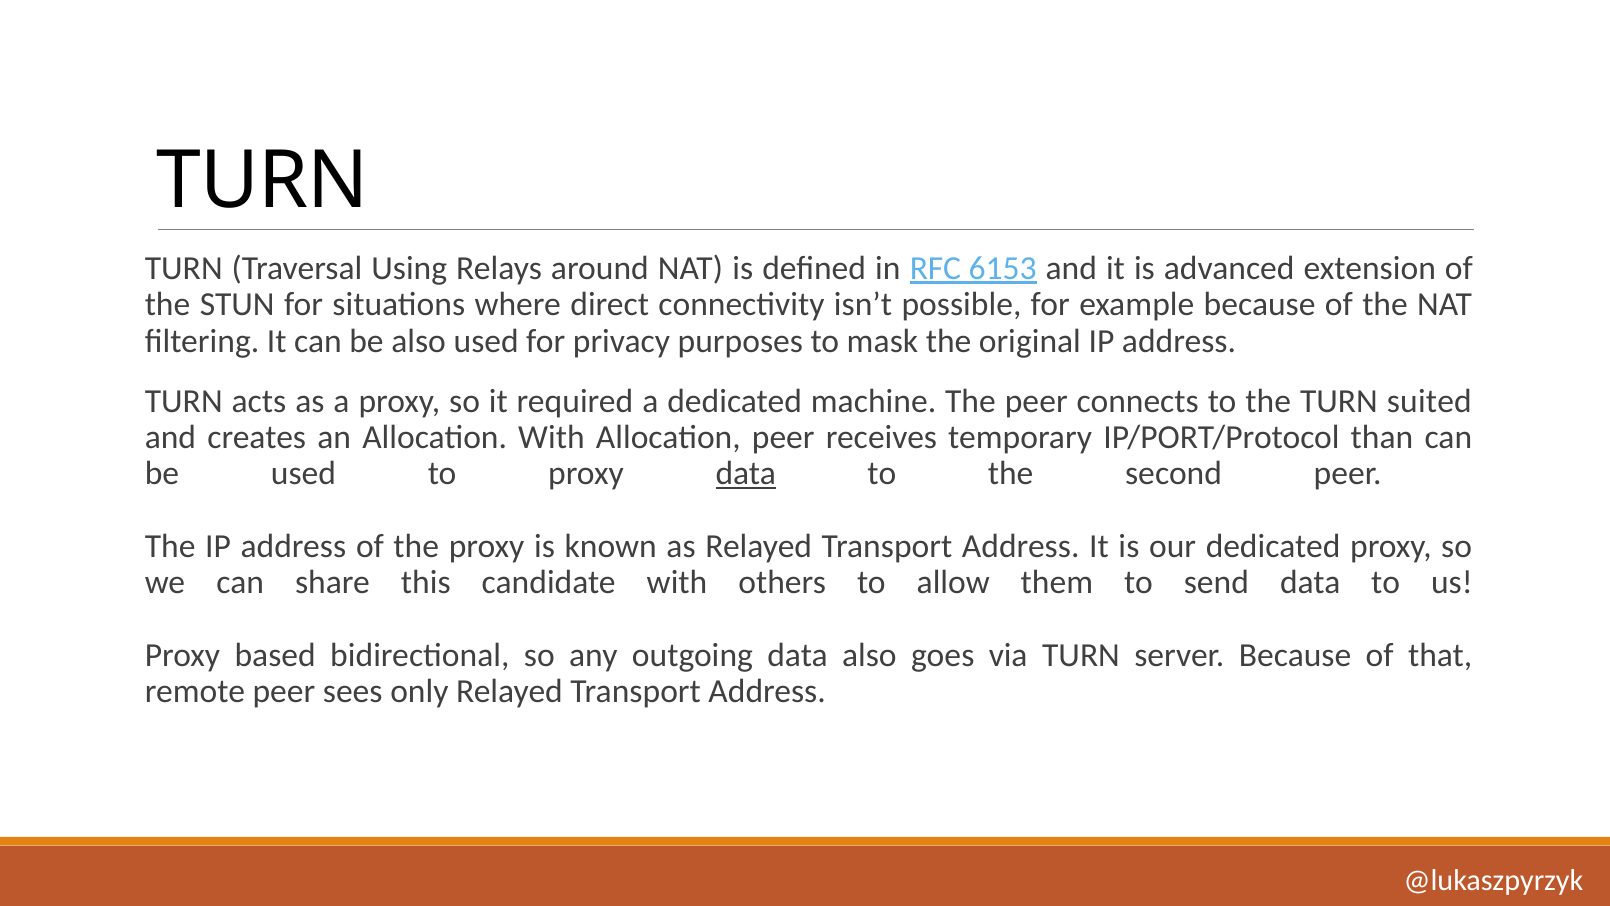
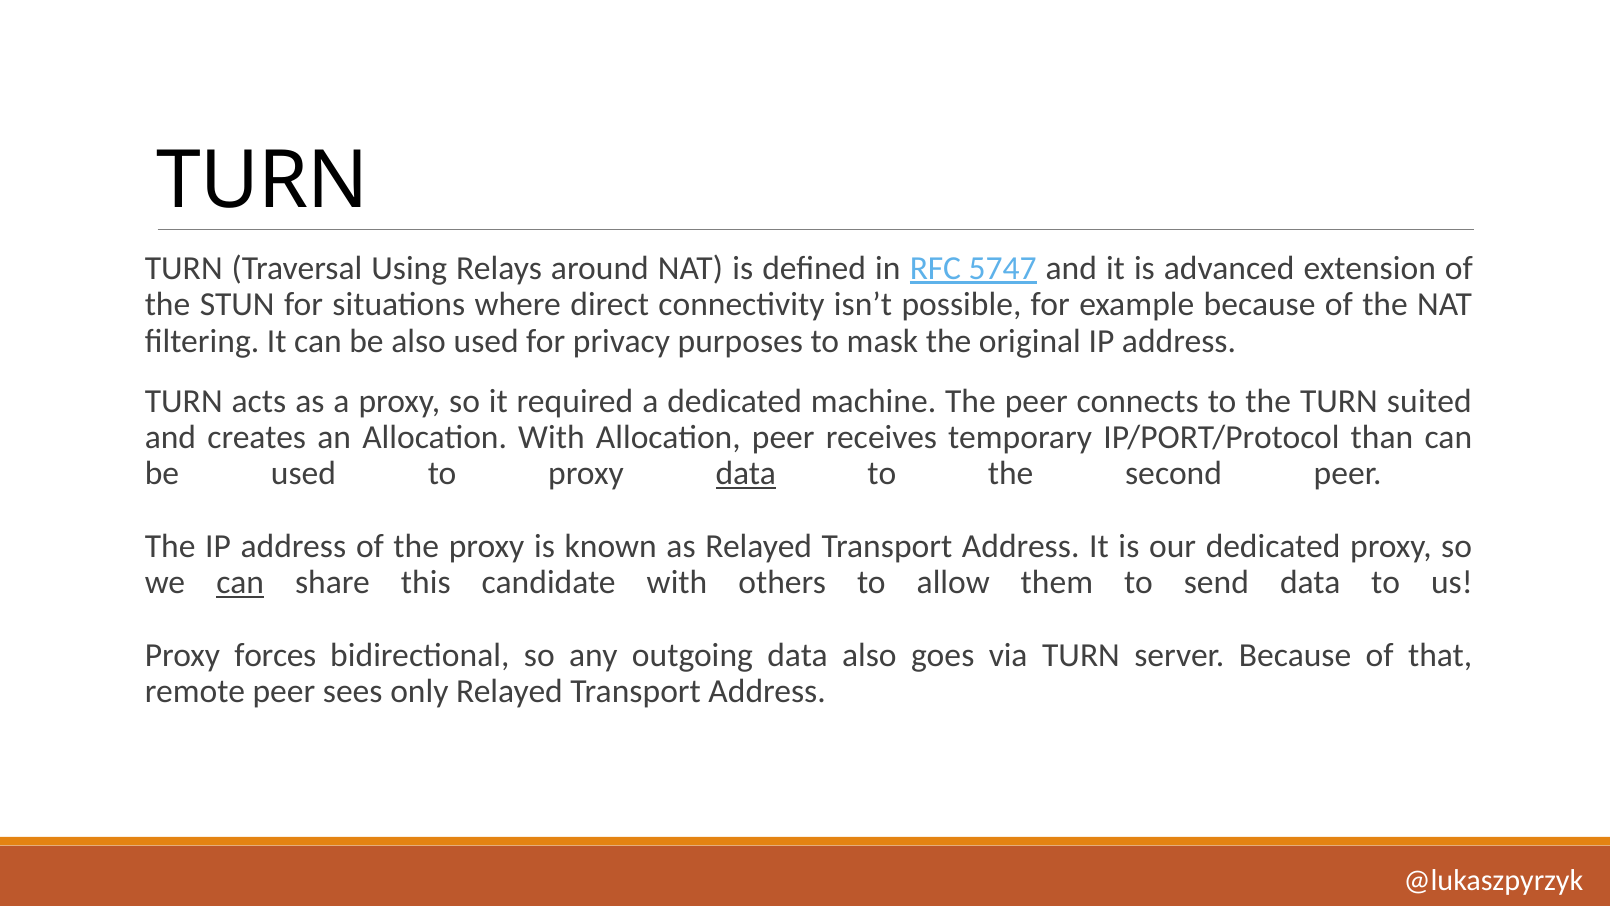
6153: 6153 -> 5747 (1003, 268)
can underline: none -> present (240, 582)
based: based -> forces (275, 655)
